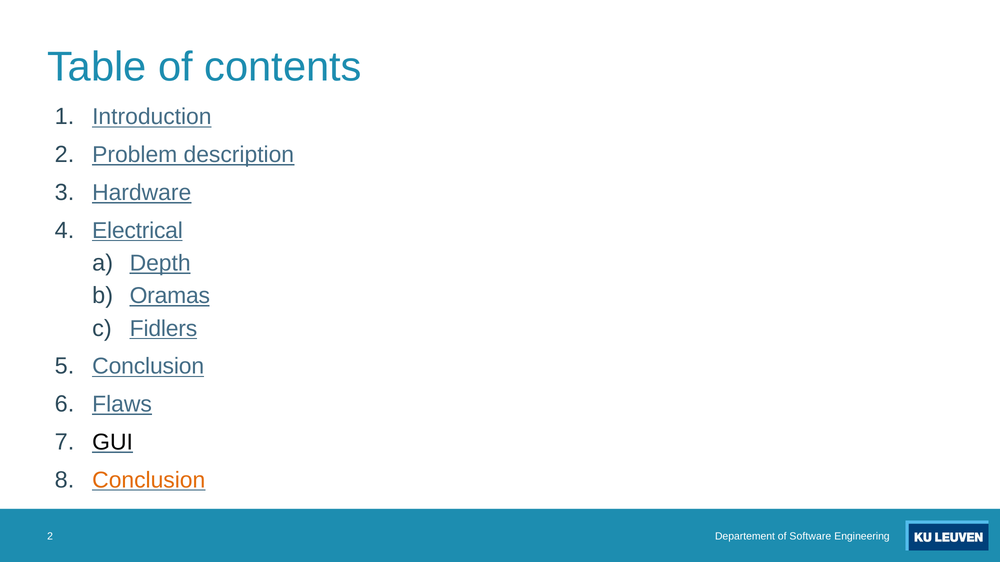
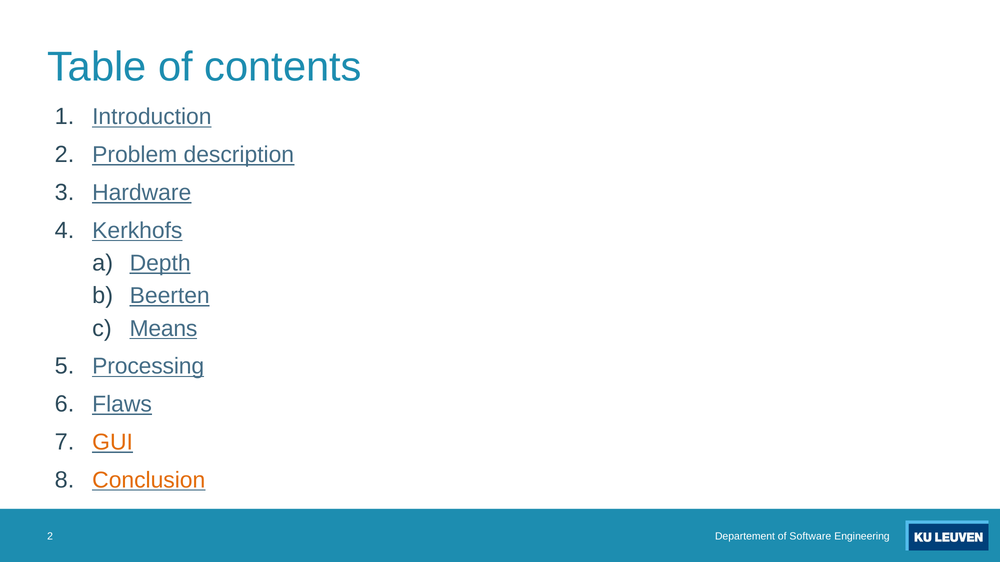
Electrical: Electrical -> Kerkhofs (137, 231)
Oramas: Oramas -> Beerten (170, 296)
Fidlers: Fidlers -> Means (164, 329)
Conclusion: Conclusion -> Processing (148, 367)
GUI colour: black -> orange (113, 442)
